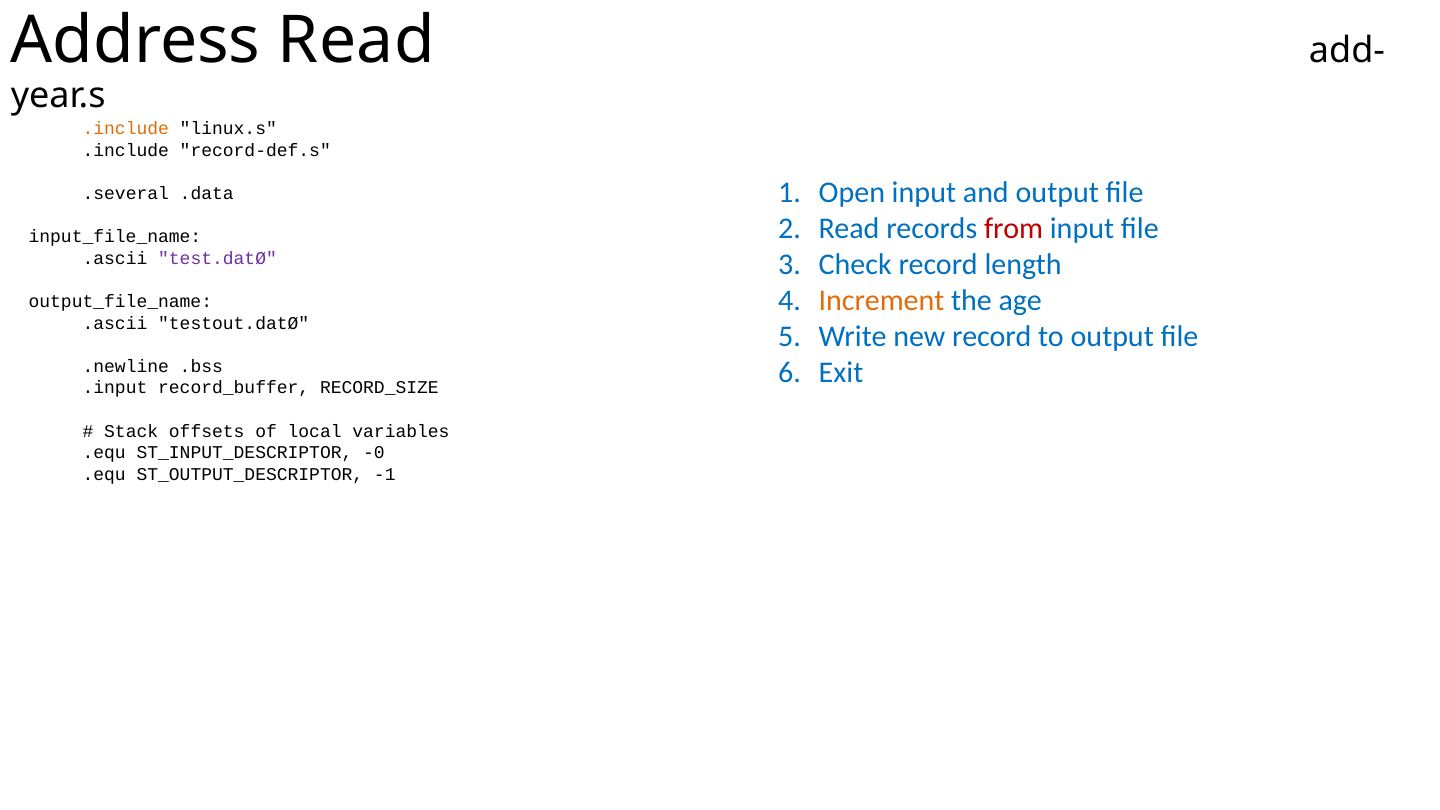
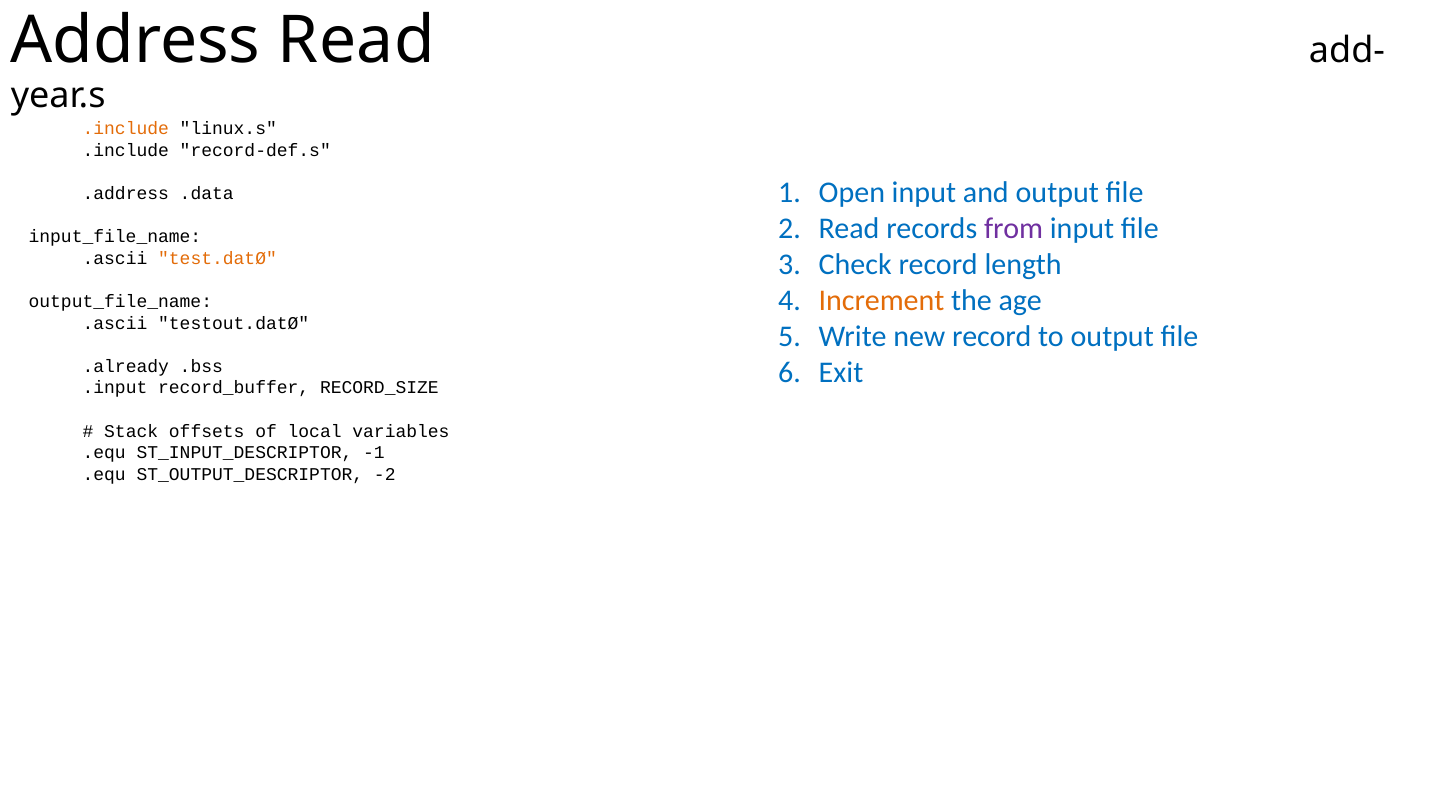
.several: .several -> .address (126, 193)
from colour: red -> purple (1014, 228)
test.datØ colour: purple -> orange (218, 258)
.newline: .newline -> .already (126, 366)
-0: -0 -> -1 (374, 453)
-1: -1 -> -2 (385, 474)
